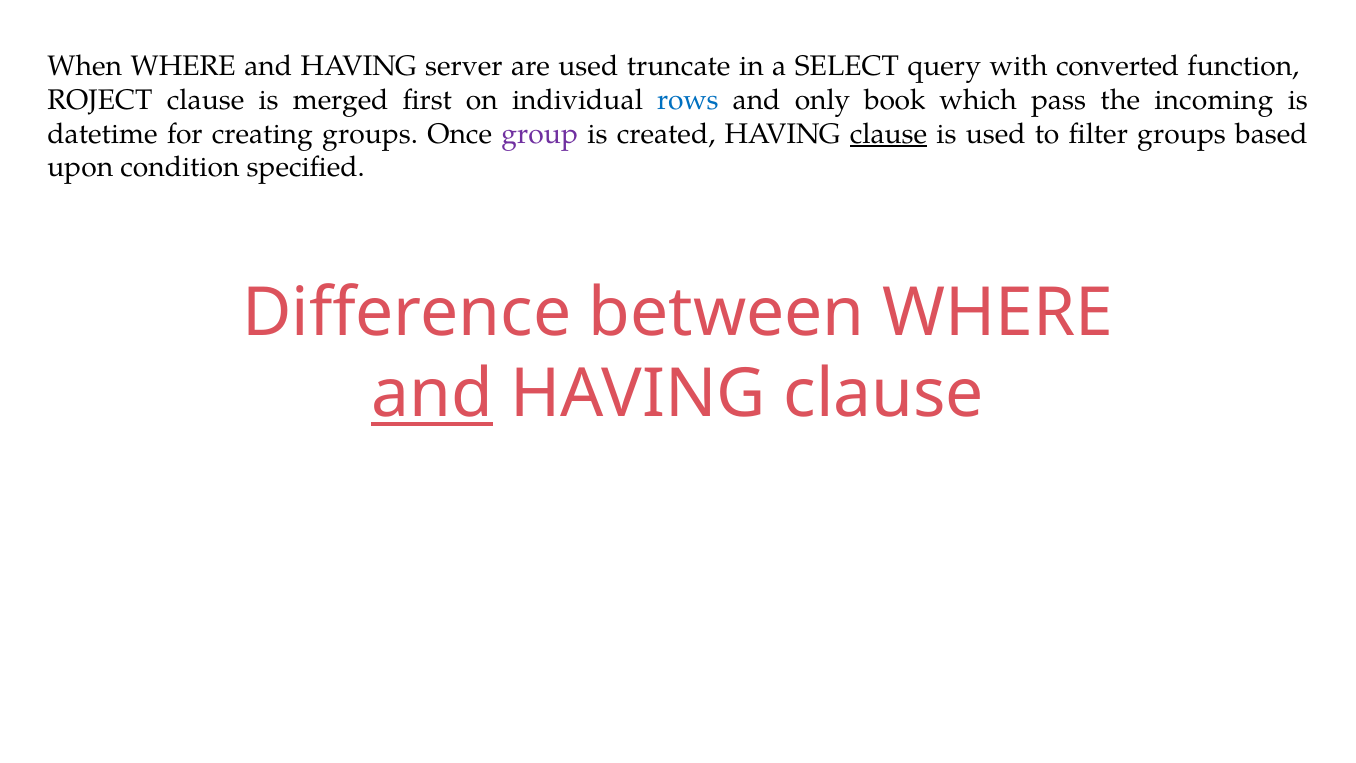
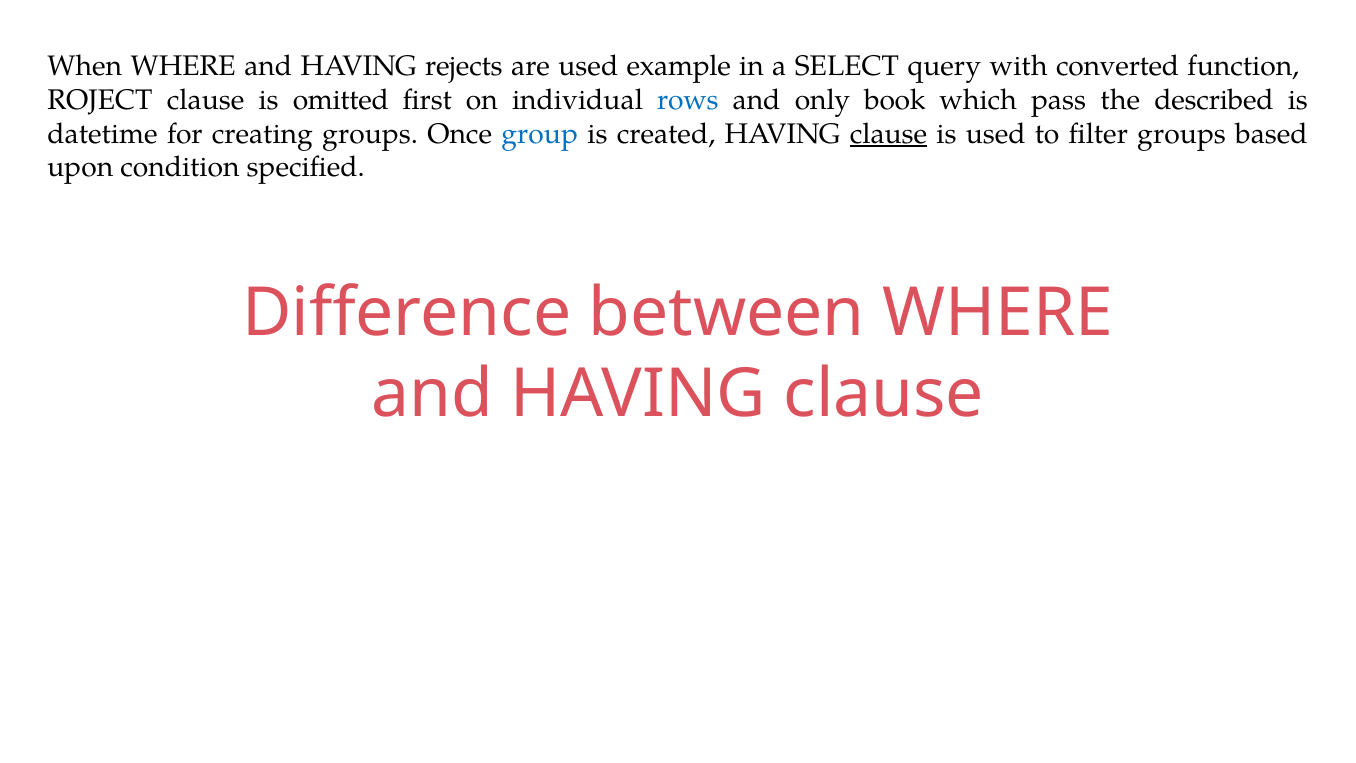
server: server -> rejects (464, 66)
truncate: truncate -> example (679, 66)
merged: merged -> omitted (341, 100)
incoming: incoming -> described (1214, 100)
group colour: purple -> blue (540, 134)
and underline: present -> none (432, 394)
